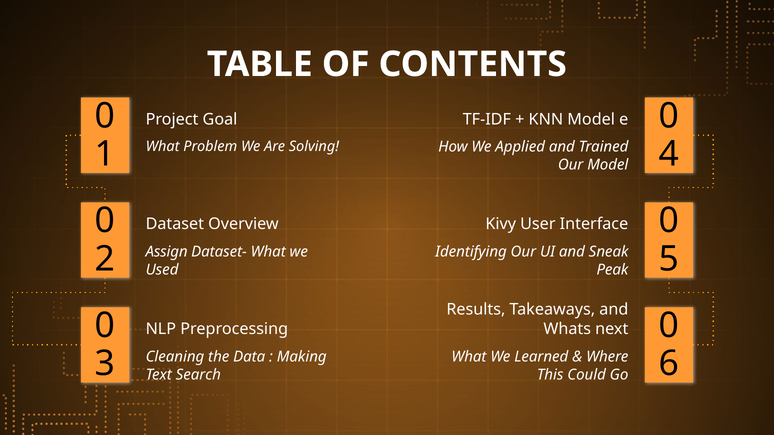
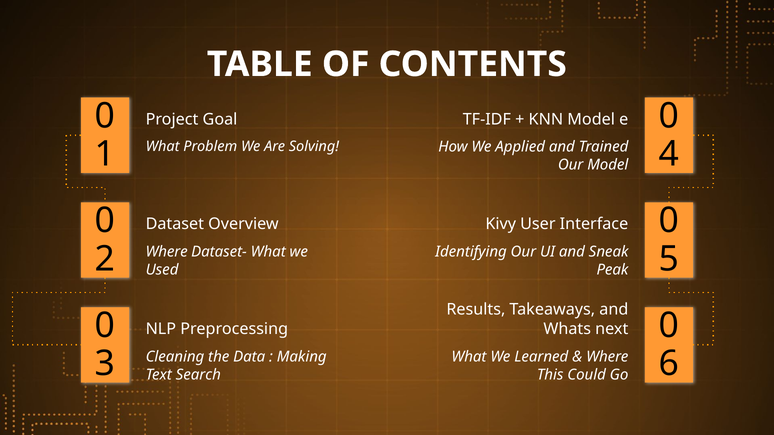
Assign: Assign -> Where (167, 252)
